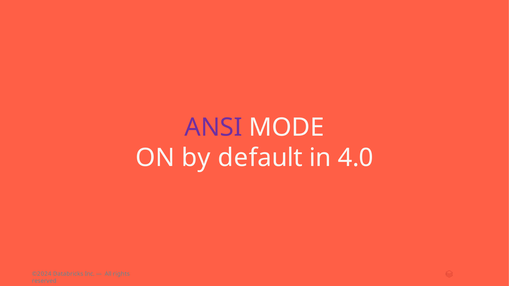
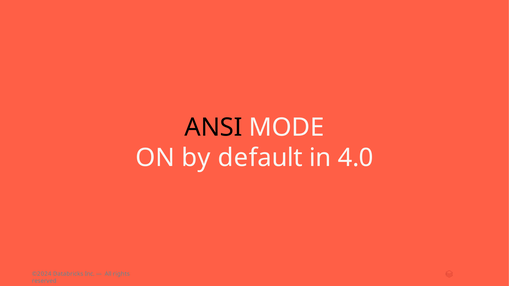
ANSI colour: purple -> black (213, 127)
